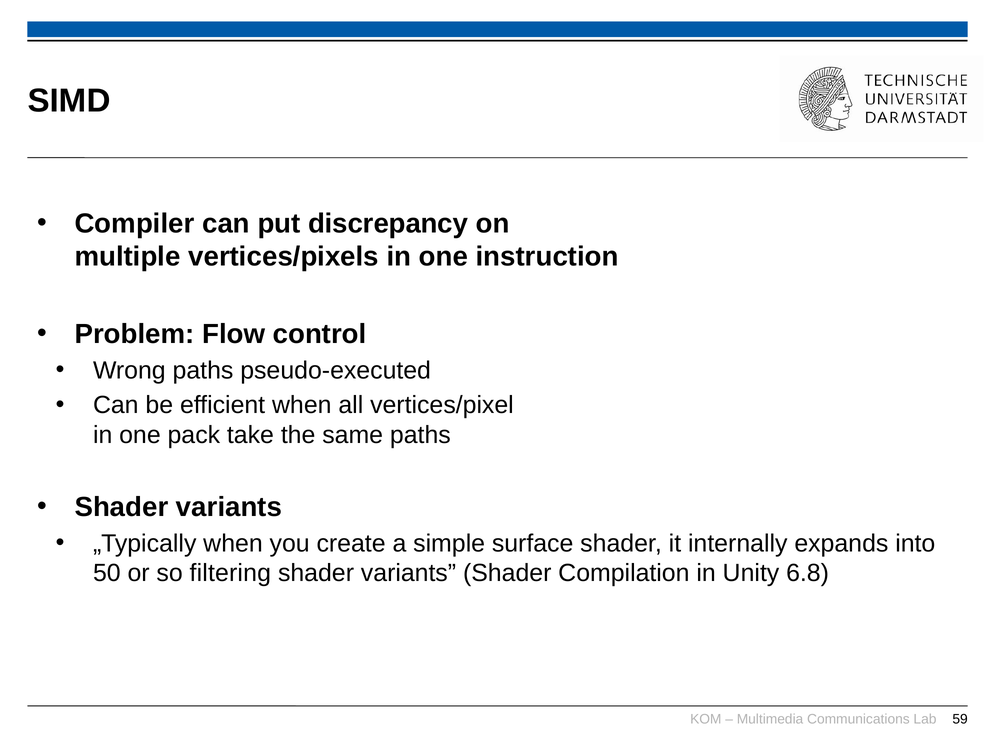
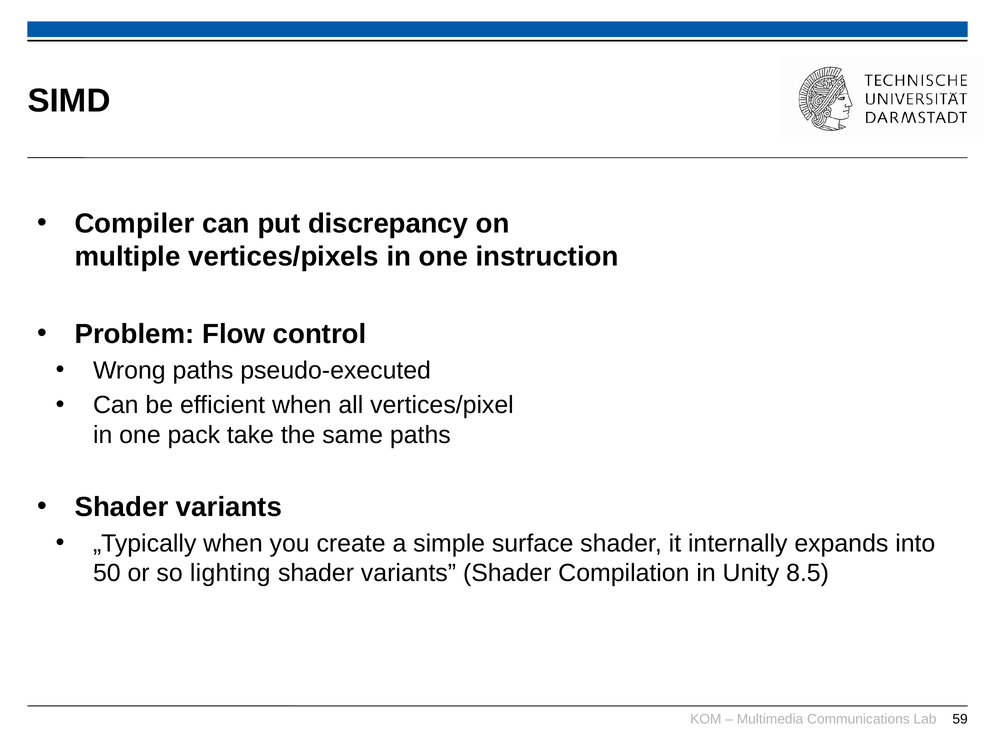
filtering: filtering -> lighting (230, 573)
6.8: 6.8 -> 8.5 (808, 573)
